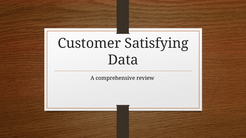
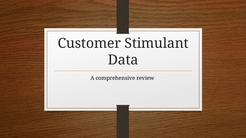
Satisfying: Satisfying -> Stimulant (157, 43)
